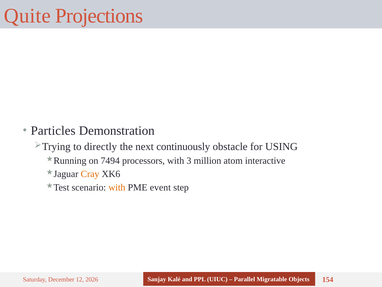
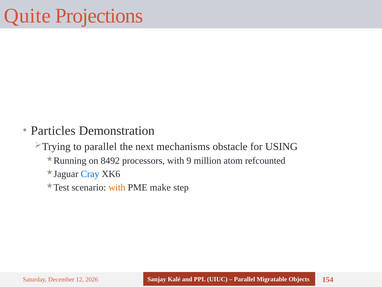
to directly: directly -> parallel (101, 146)
continuously: continuously -> mechanisms (183, 146)
7494: 7494 -> 8492 (110, 160)
3: 3 -> 9 (189, 160)
interactive: interactive -> refcounted (265, 160)
Cray colour: orange -> blue (90, 174)
event: event -> make (160, 187)
